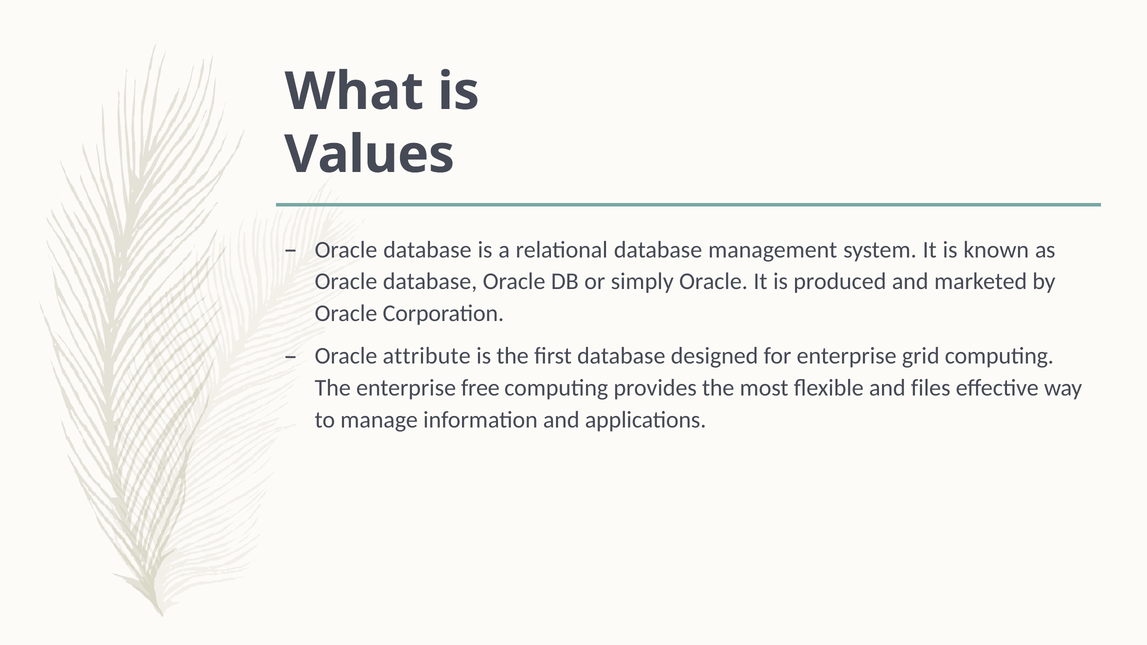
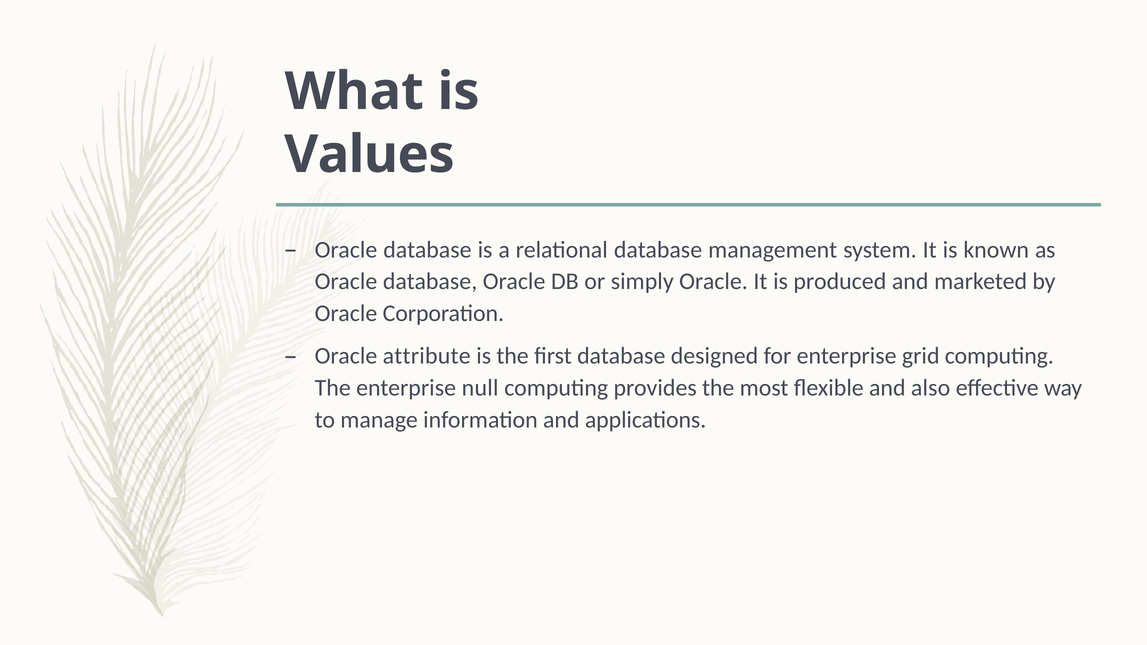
free: free -> null (480, 388)
files: files -> also (931, 388)
